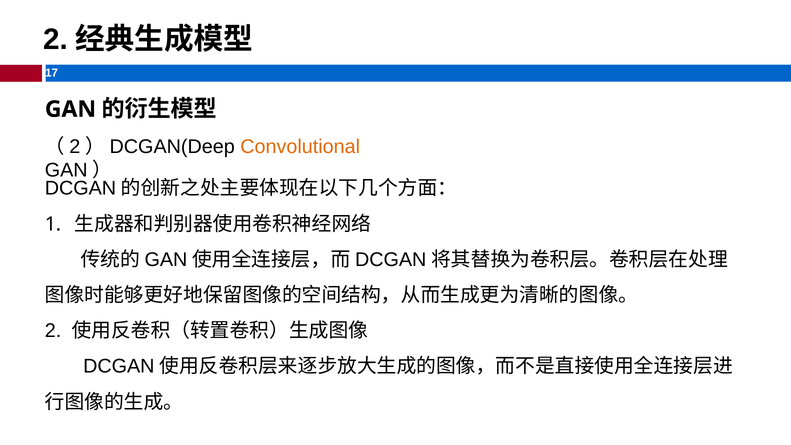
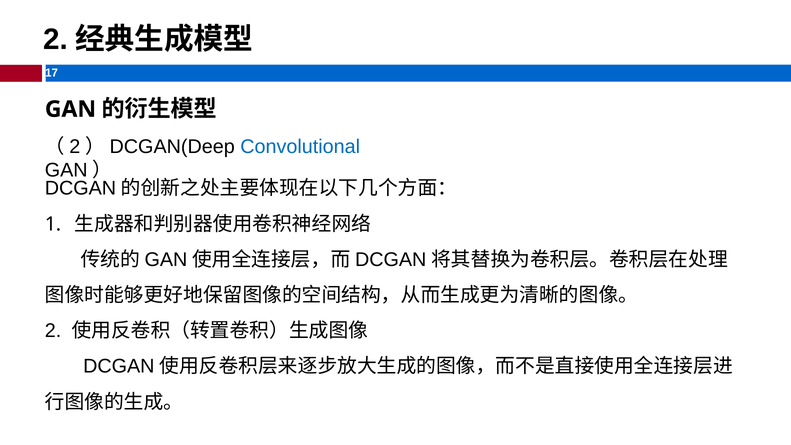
Convolutional colour: orange -> blue (300, 147)
